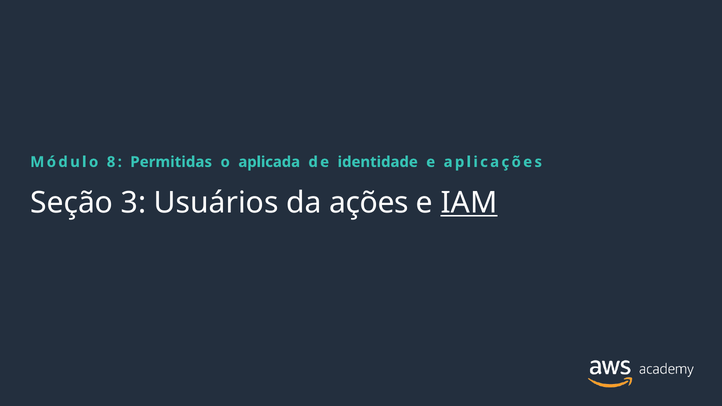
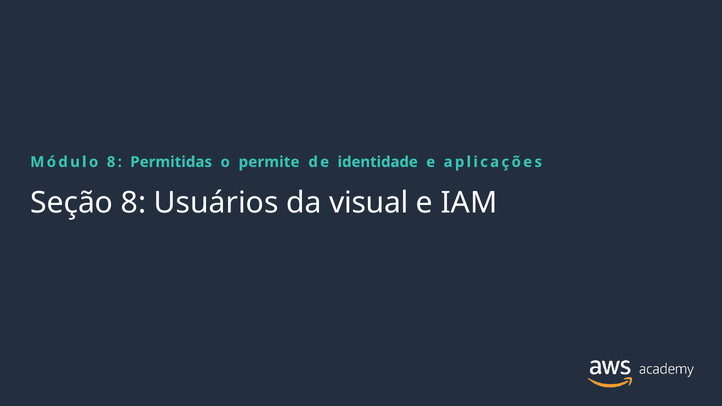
aplicada: aplicada -> permite (269, 162)
Seção 3: 3 -> 8 (134, 203)
ações: ações -> visual (369, 203)
IAM underline: present -> none (469, 203)
